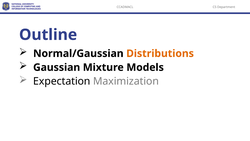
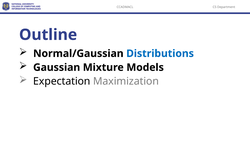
Distributions colour: orange -> blue (160, 53)
